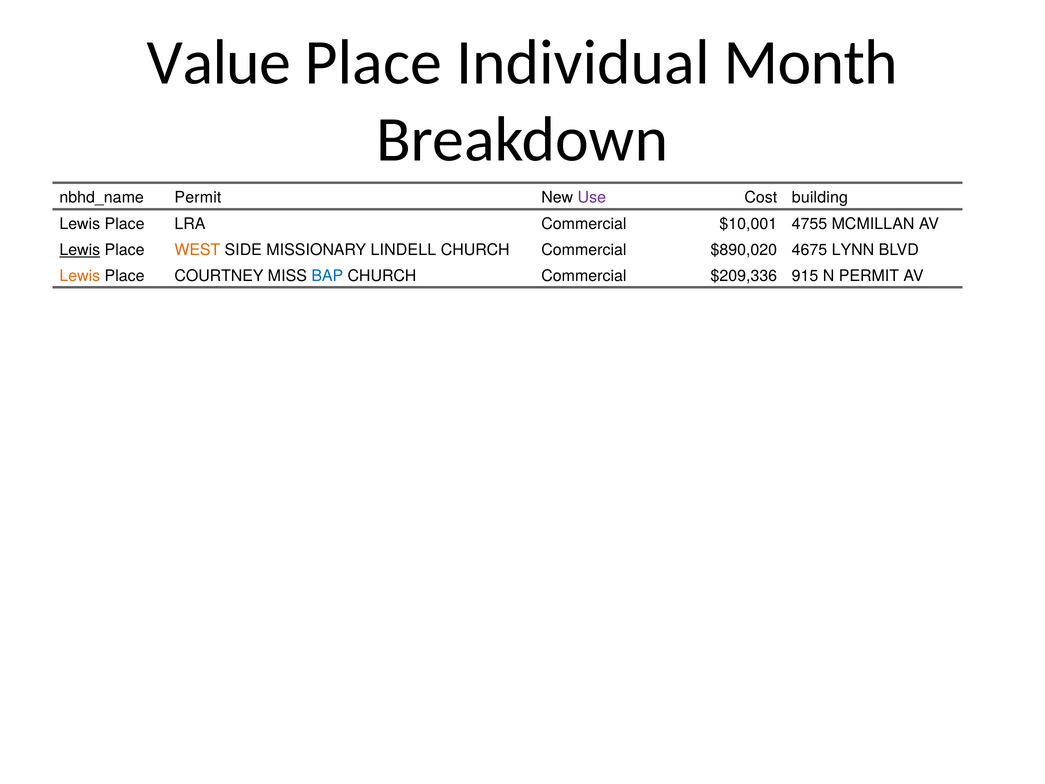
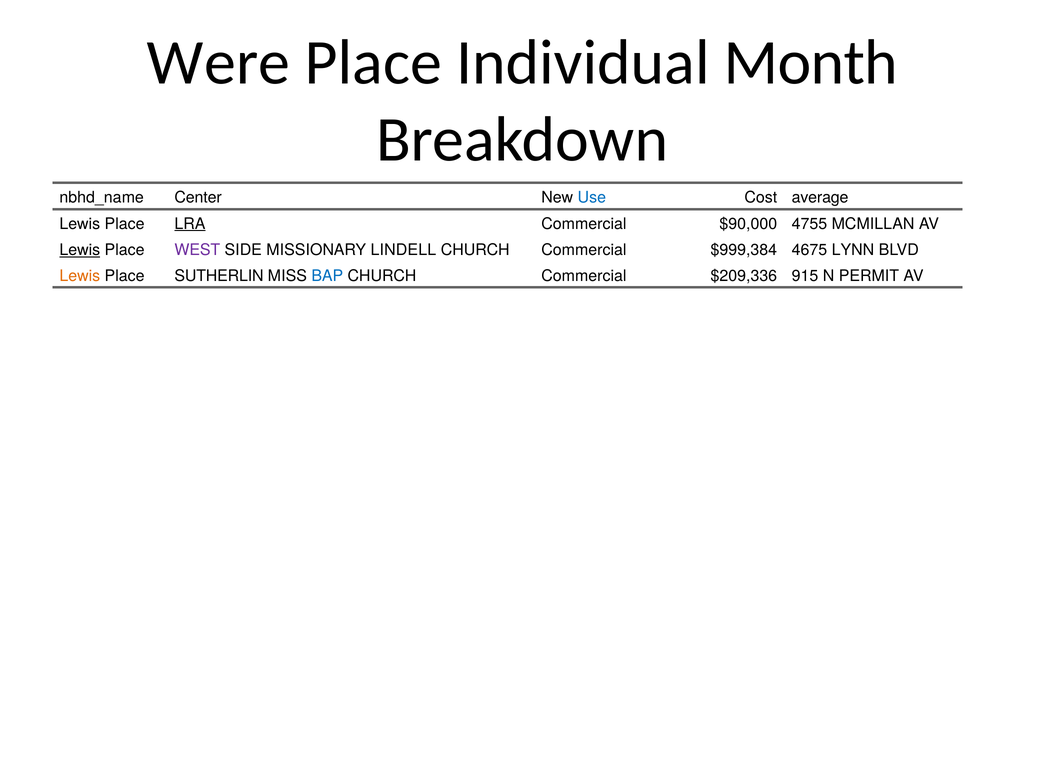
Value: Value -> Were (219, 63)
Permit: Permit -> Center (198, 198)
Use colour: purple -> blue (592, 198)
building: building -> average (820, 198)
LRA underline: none -> present (190, 224)
$10,001: $10,001 -> $90,000 (748, 224)
WEST colour: orange -> purple (197, 250)
$890,020: $890,020 -> $999,384 (744, 250)
COURTNEY: COURTNEY -> SUTHERLIN (219, 276)
